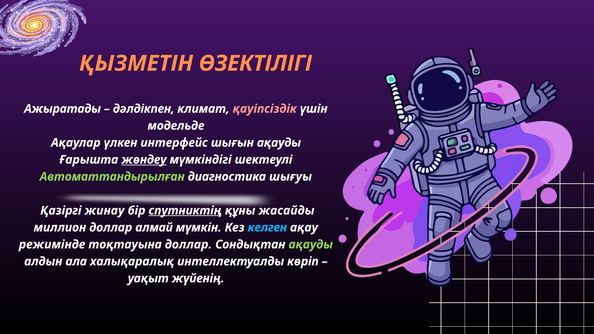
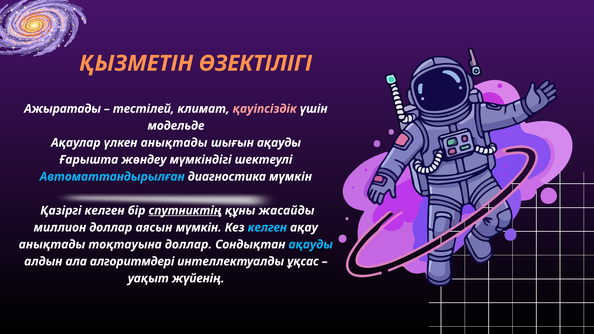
дәлдікпен: дәлдікпен -> тестілей (144, 109)
үлкен интерфейс: интерфейс -> анықтады (174, 143)
жөндеу underline: present -> none (144, 160)
Автоматтандырылған colour: light green -> light blue (112, 177)
диагностика шығуы: шығуы -> мүмкін (291, 177)
Қазіргі жинау: жинау -> келген (105, 211)
алмай: алмай -> аясын (154, 228)
режимінде: режимінде -> анықтады (52, 245)
ақауды colour: light green -> light blue (311, 245)
халықаралық: халықаралық -> алгоритмдері (132, 262)
көріп: көріп -> ұқсас (303, 262)
